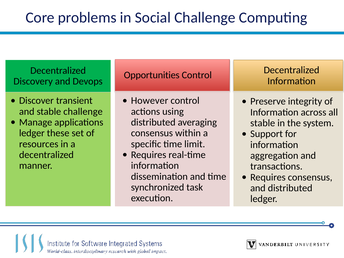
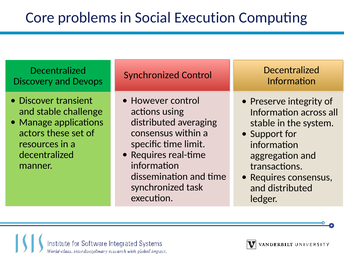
Social Challenge: Challenge -> Execution (205, 18)
Opportunities: Opportunities -> Synchronized (152, 75)
ledger: ledger -> actors (32, 133)
